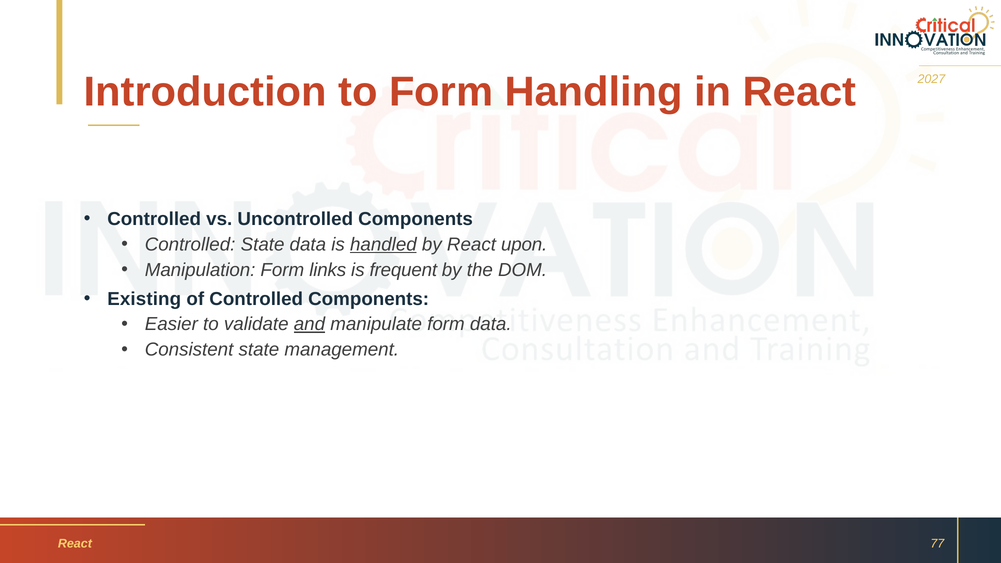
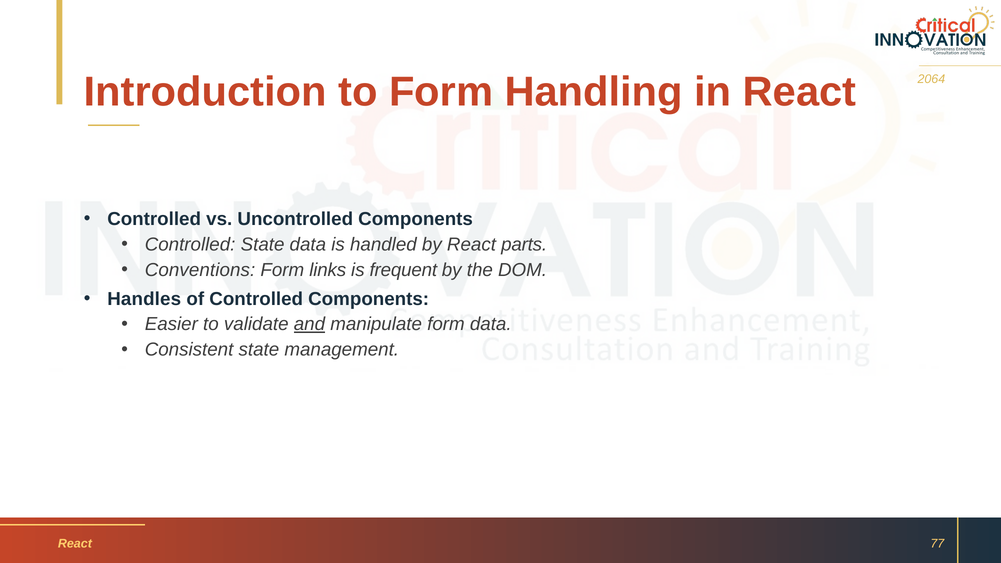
2027: 2027 -> 2064 (931, 79)
handled underline: present -> none (383, 244)
upon: upon -> parts (524, 244)
Manipulation: Manipulation -> Conventions (200, 270)
Existing: Existing -> Handles (144, 299)
